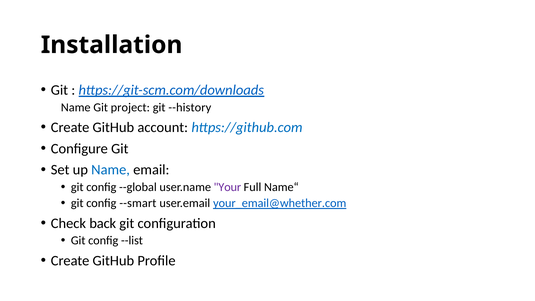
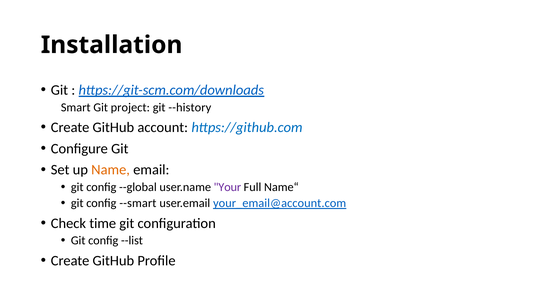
Name: Name -> Smart (76, 107)
Name colour: blue -> orange (111, 170)
your_email@whether.com: your_email@whether.com -> your_email@account.com (280, 203)
back: back -> time (103, 223)
